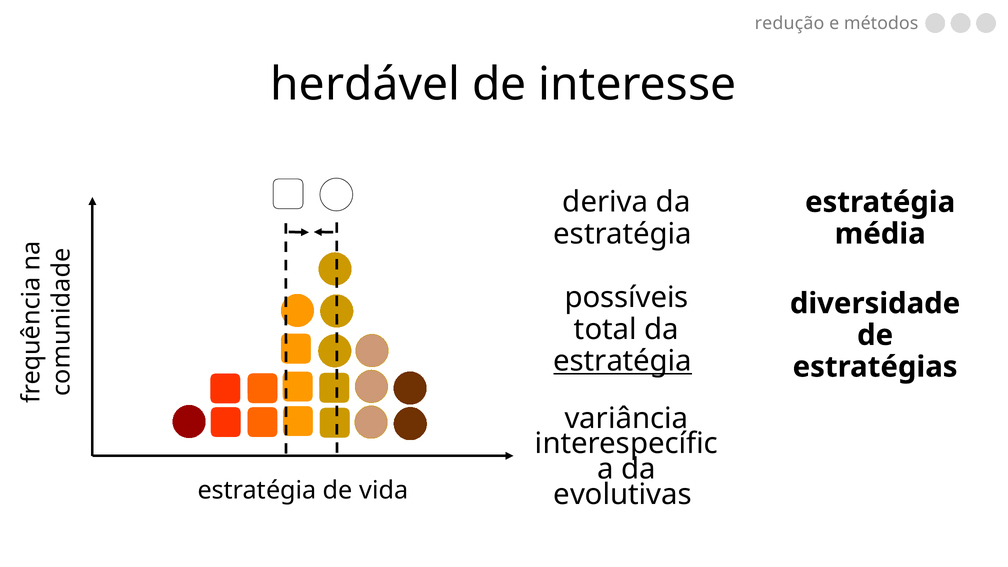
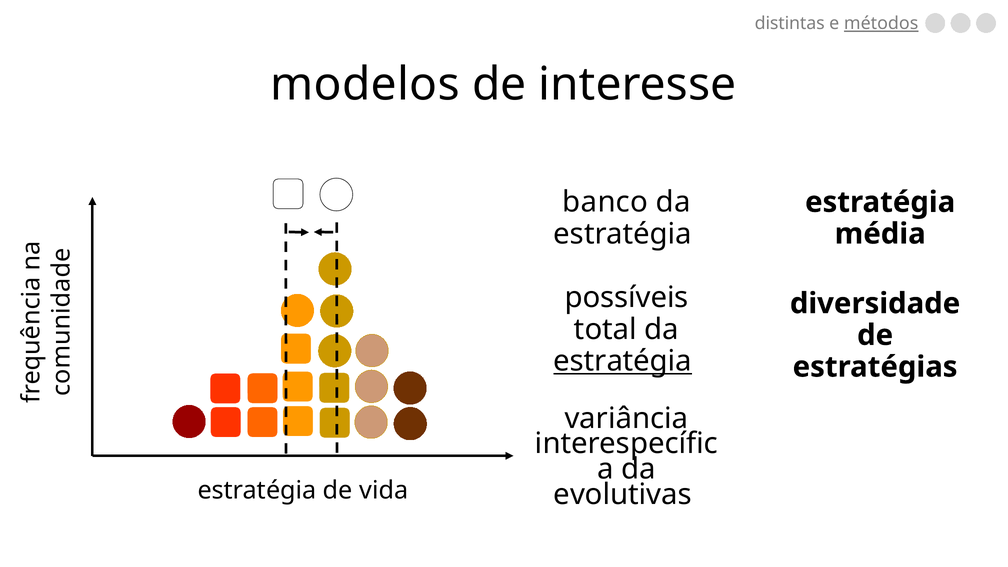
redução: redução -> distintas (790, 24)
métodos underline: none -> present (881, 24)
herdável: herdável -> modelos (365, 85)
deriva: deriva -> banco (605, 202)
